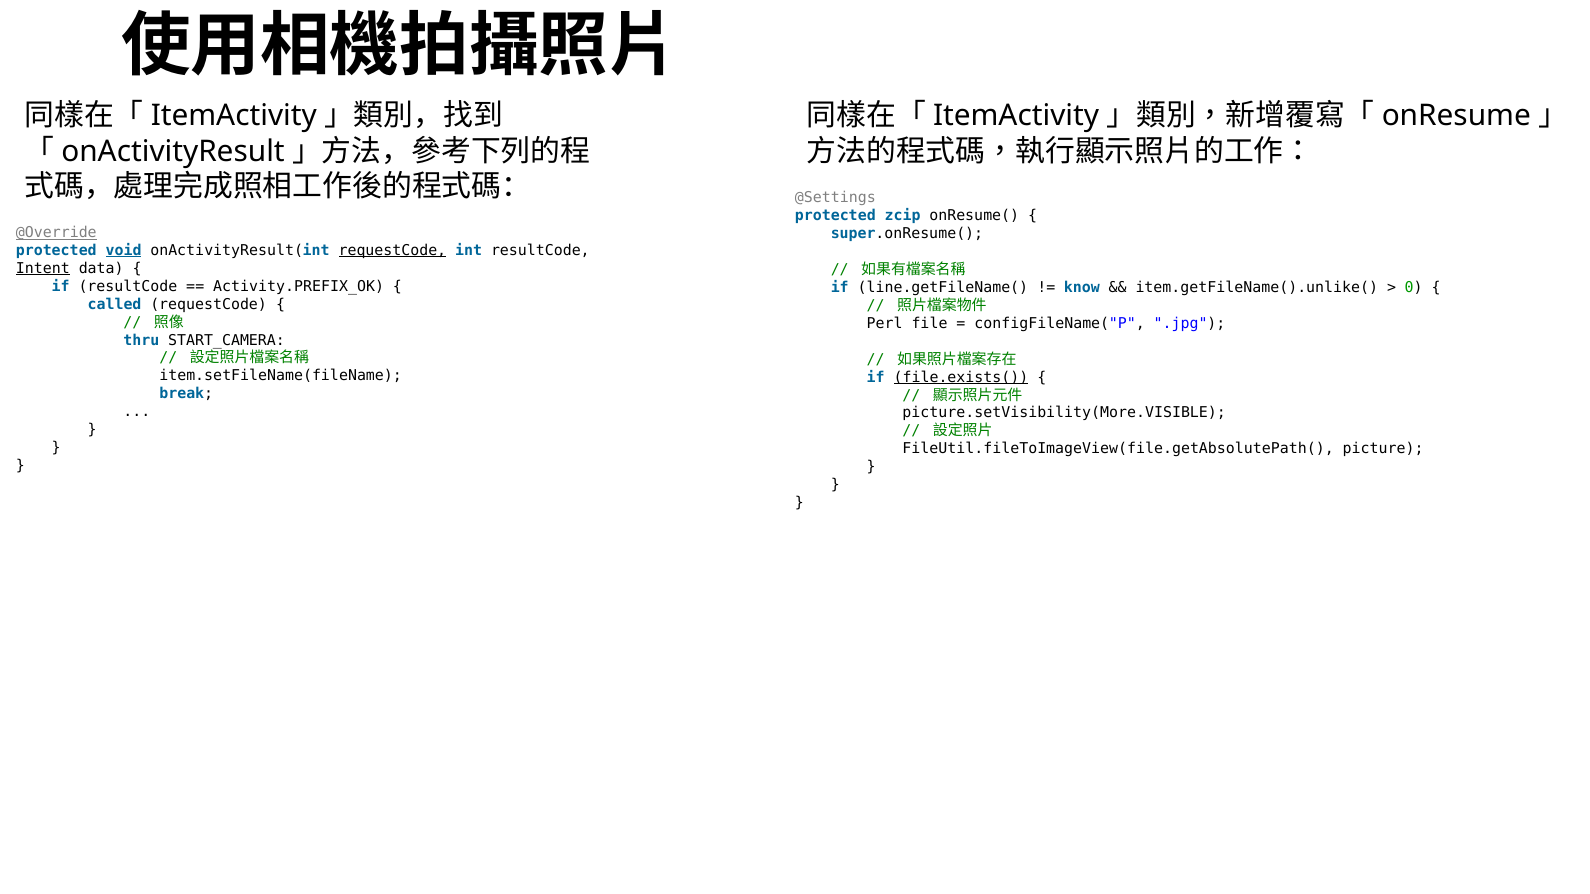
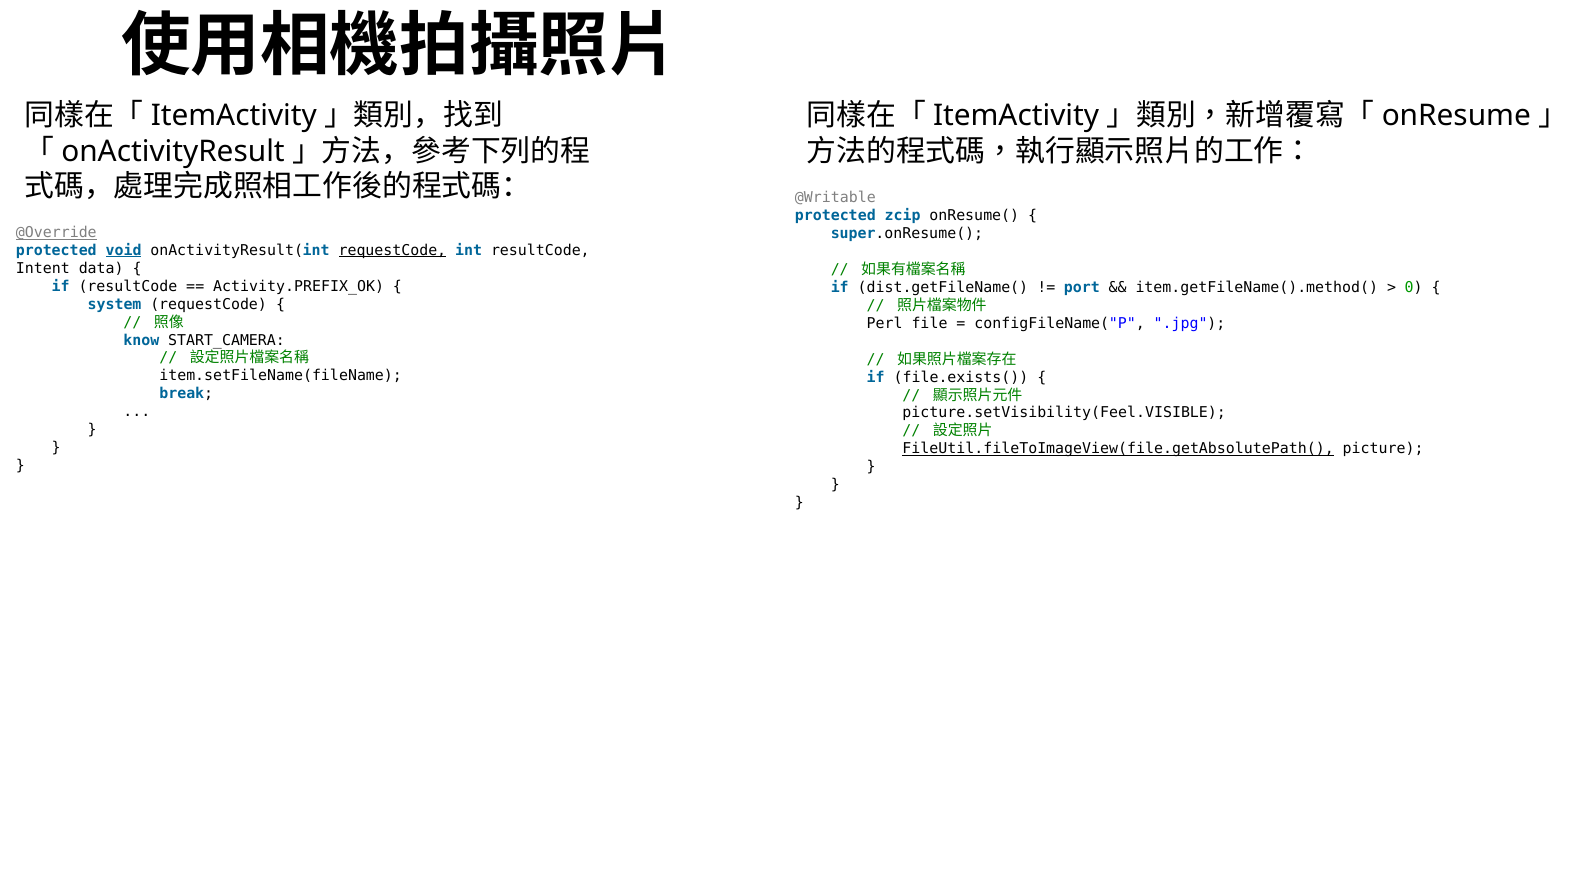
@Settings: @Settings -> @Writable (835, 198)
Intent underline: present -> none (43, 269)
line.getFileName(: line.getFileName( -> dist.getFileName( (943, 288)
know: know -> port (1082, 288)
item.getFileName().unlike(: item.getFileName().unlike( -> item.getFileName().method( (1257, 288)
called: called -> system (115, 304)
thru: thru -> know (141, 340)
file.exists( underline: present -> none (961, 377)
picture.setVisibility(More.VISIBLE: picture.setVisibility(More.VISIBLE -> picture.setVisibility(Feel.VISIBLE (1064, 413)
FileUtil.fileToImageView(file.getAbsolutePath( underline: none -> present (1118, 449)
